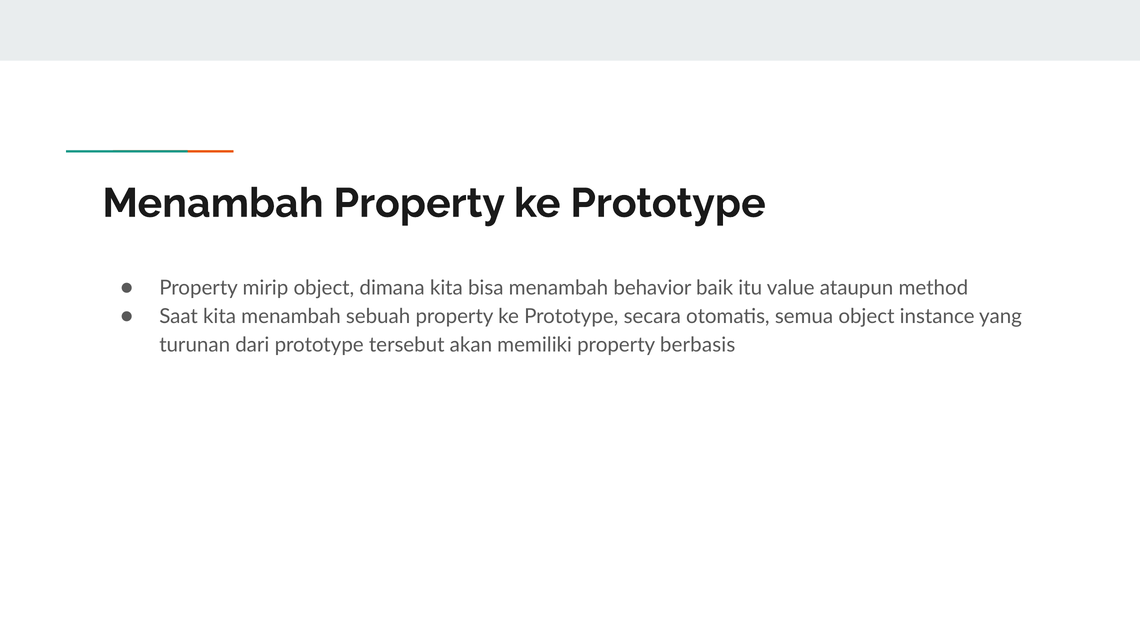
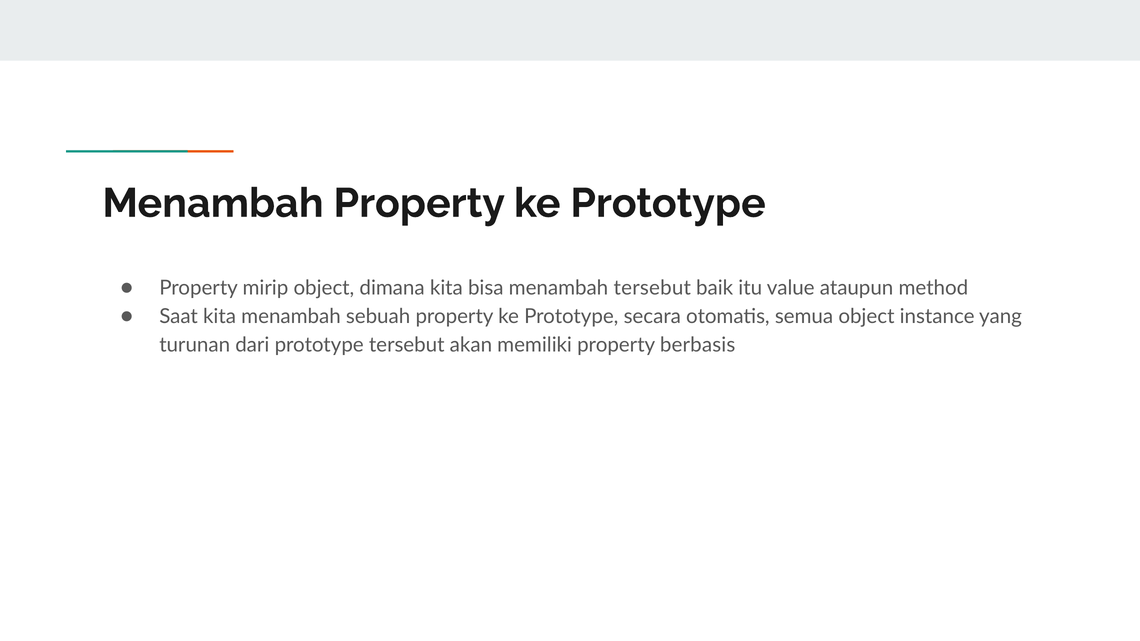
menambah behavior: behavior -> tersebut (652, 288)
